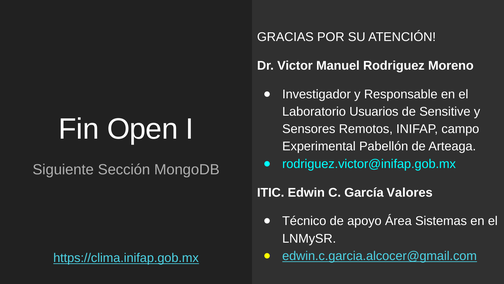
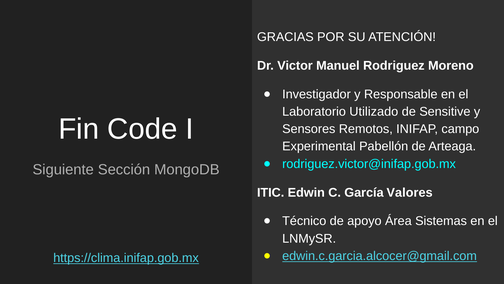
Usuarios: Usuarios -> Utilizado (374, 111)
Open: Open -> Code (142, 129)
